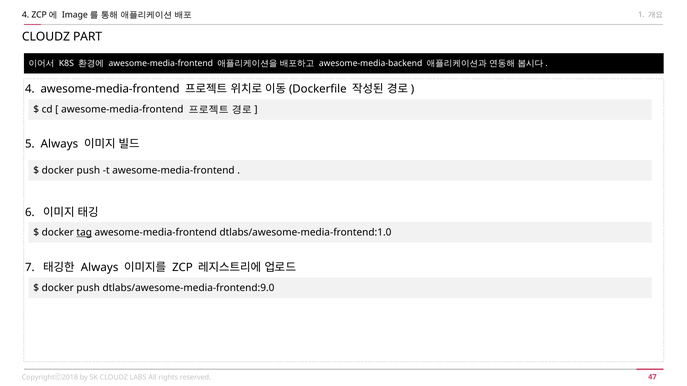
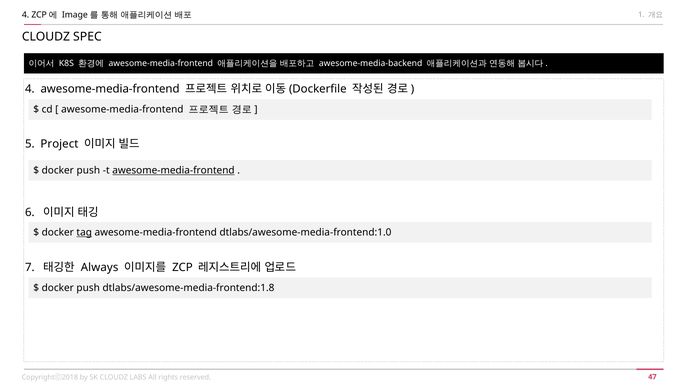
PART: PART -> SPEC (87, 37)
5 Always: Always -> Project (59, 144)
awesome-media-frontend underline: none -> present (173, 170)
dtlabs/awesome-media-frontend:9.0: dtlabs/awesome-media-frontend:9.0 -> dtlabs/awesome-media-frontend:1.8 (188, 288)
